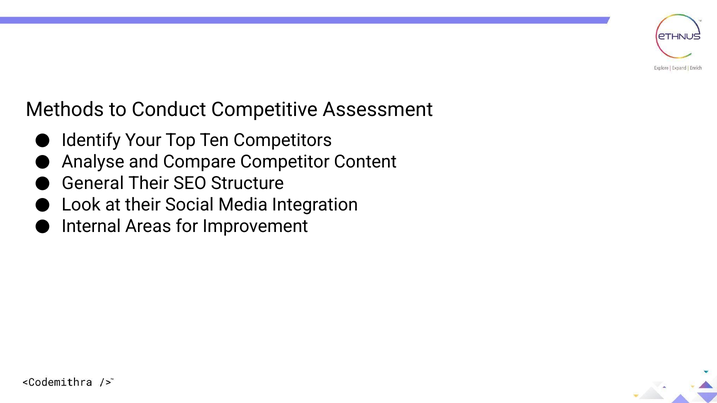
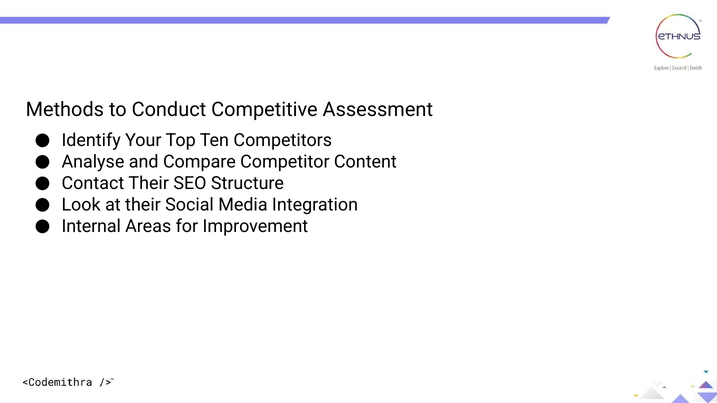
General: General -> Contact (93, 183)
